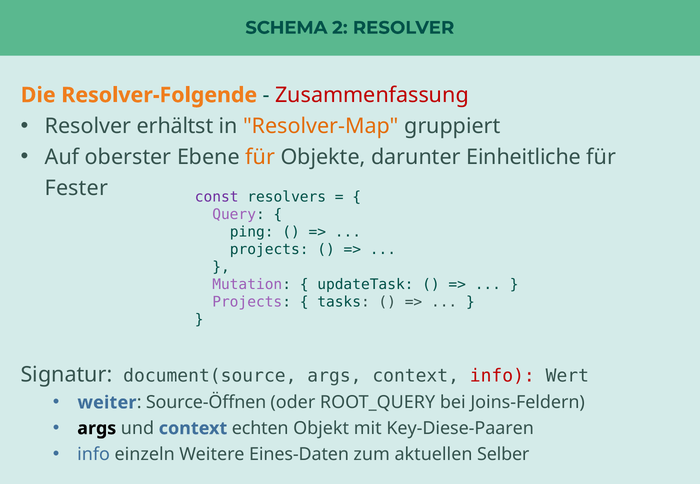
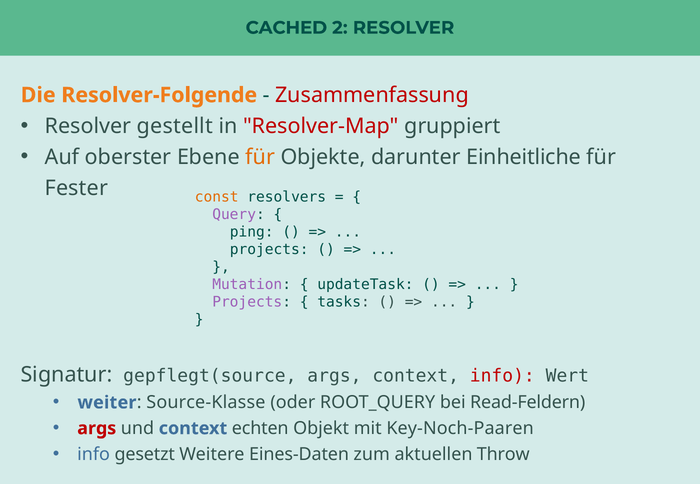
SCHEMA: SCHEMA -> CACHED (286, 28)
erhältst: erhältst -> gestellt (175, 126)
Resolver-Map colour: orange -> red (321, 126)
const colour: purple -> orange (217, 197)
document(source: document(source -> gepflegt(source (210, 376)
Source-Öffnen: Source-Öffnen -> Source-Klasse (206, 403)
Joins-Feldern: Joins-Feldern -> Read-Feldern (528, 403)
args colour: black -> red (97, 429)
Key-Diese-Paaren: Key-Diese-Paaren -> Key-Noch-Paaren (460, 429)
einzeln: einzeln -> gesetzt (145, 455)
Selber: Selber -> Throw (503, 455)
